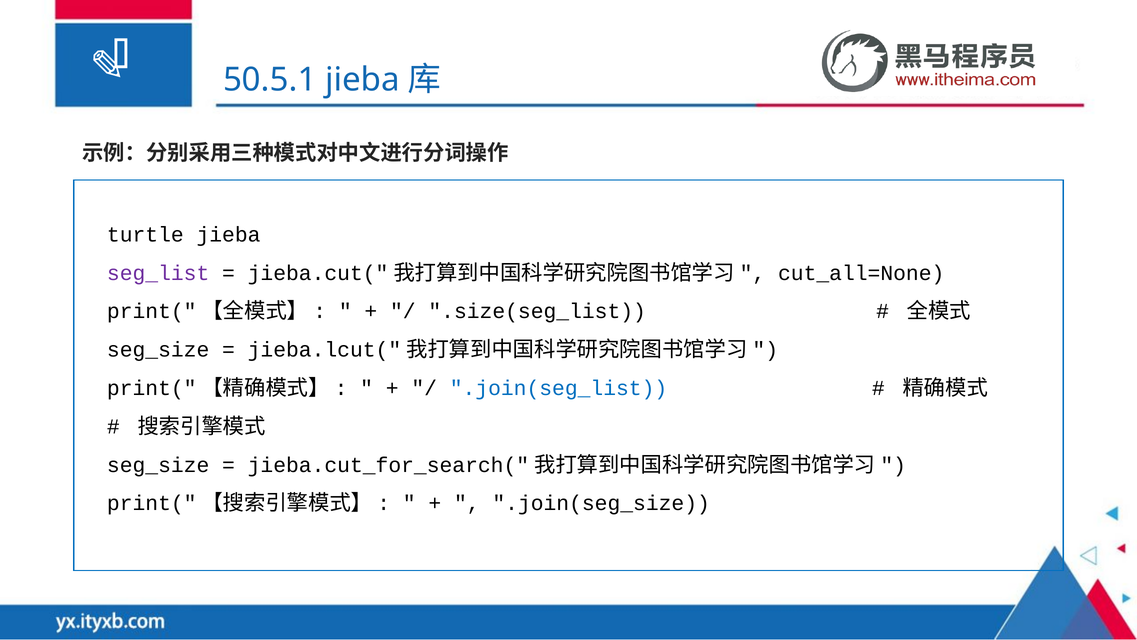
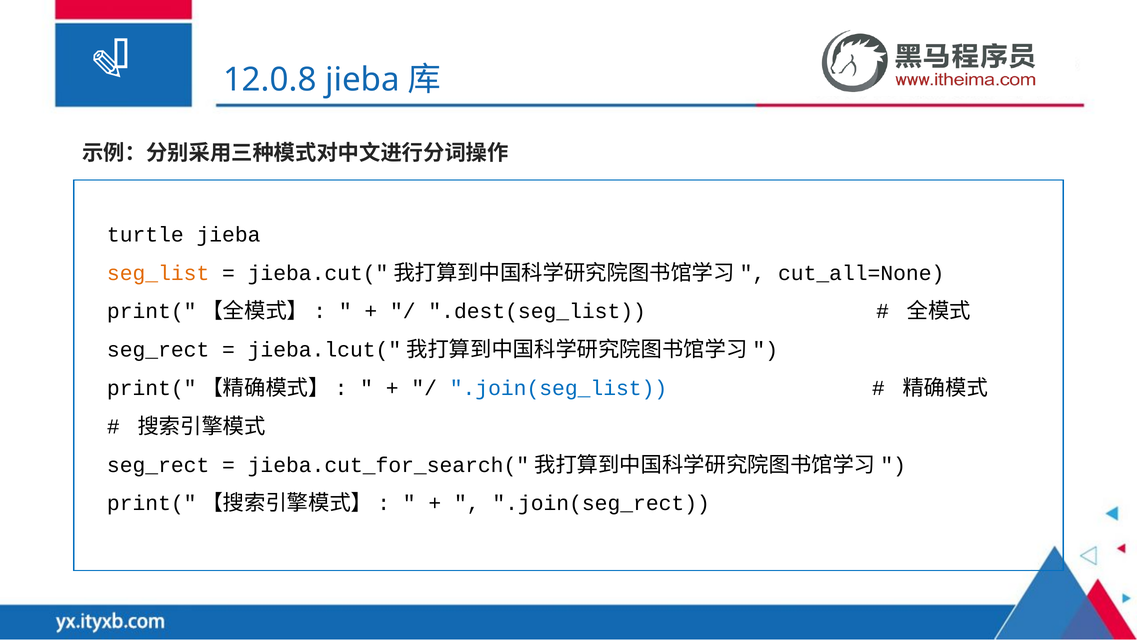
50.5.1: 50.5.1 -> 12.0.8 (270, 80)
seg_list colour: purple -> orange (158, 273)
.size(seg_list: .size(seg_list -> .dest(seg_list (537, 311)
seg_size: seg_size -> seg_rect (158, 350)
seg_size: seg_size -> seg_rect (158, 465)
.join(seg_size: .join(seg_size -> .join(seg_rect (601, 503)
